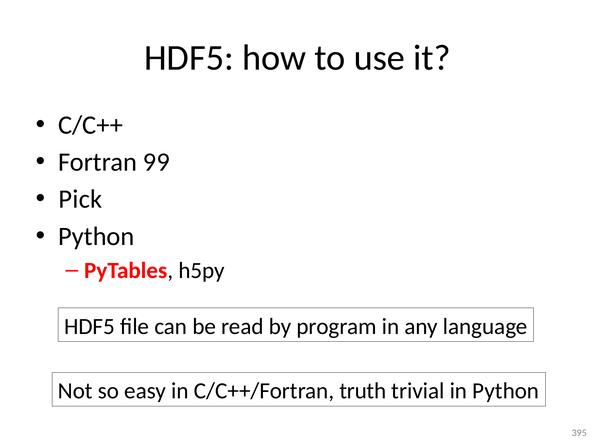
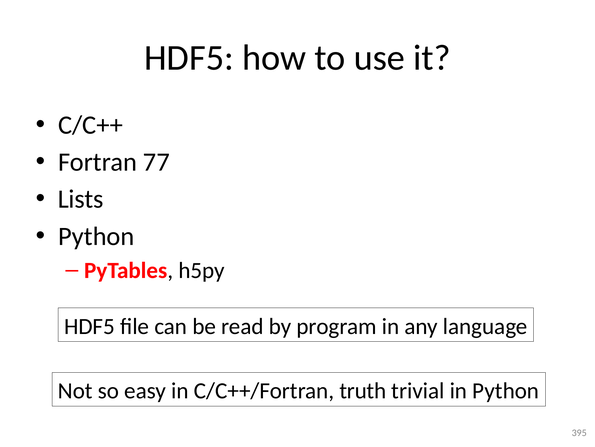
99: 99 -> 77 (156, 162)
Pick: Pick -> Lists (81, 199)
